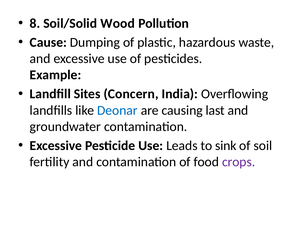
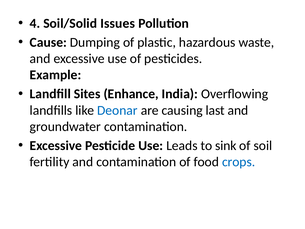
8: 8 -> 4 (35, 23)
Wood: Wood -> Issues (118, 23)
Concern: Concern -> Enhance (131, 94)
crops colour: purple -> blue (239, 162)
